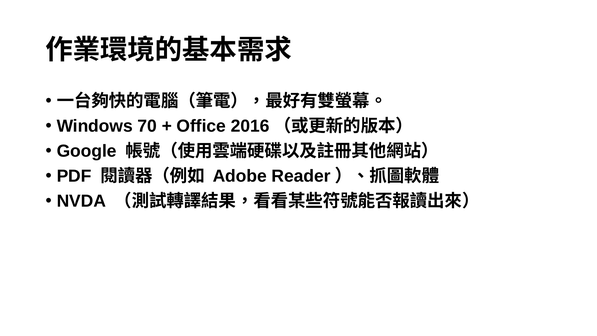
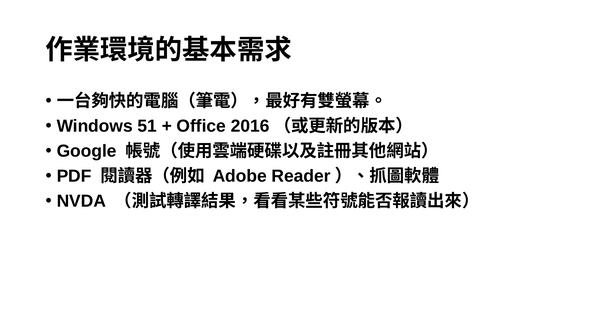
70: 70 -> 51 (147, 126)
